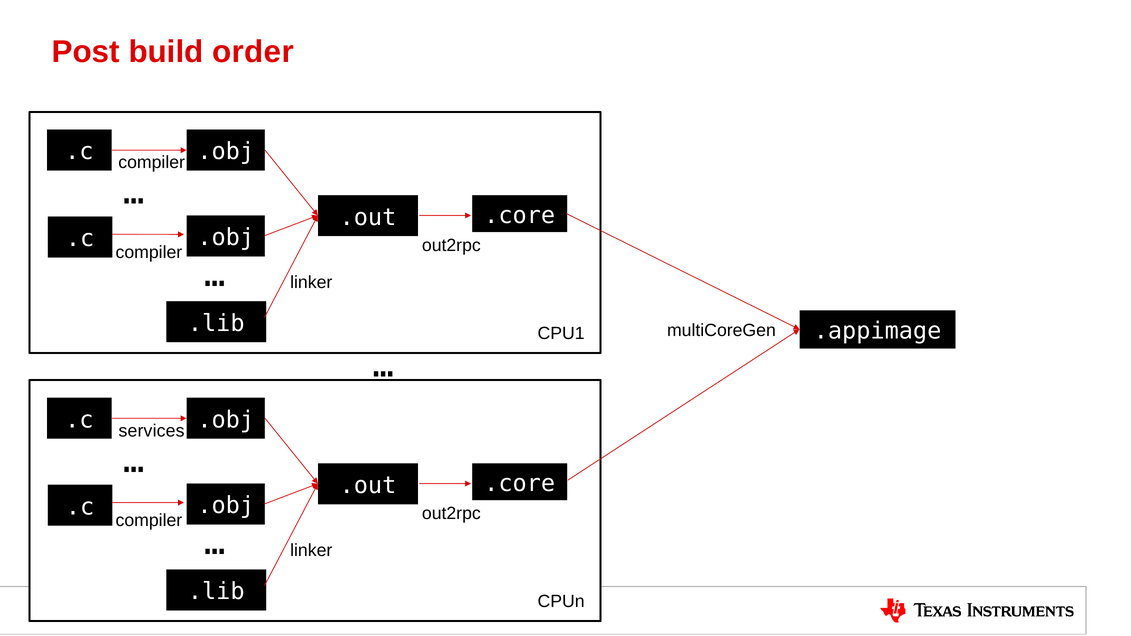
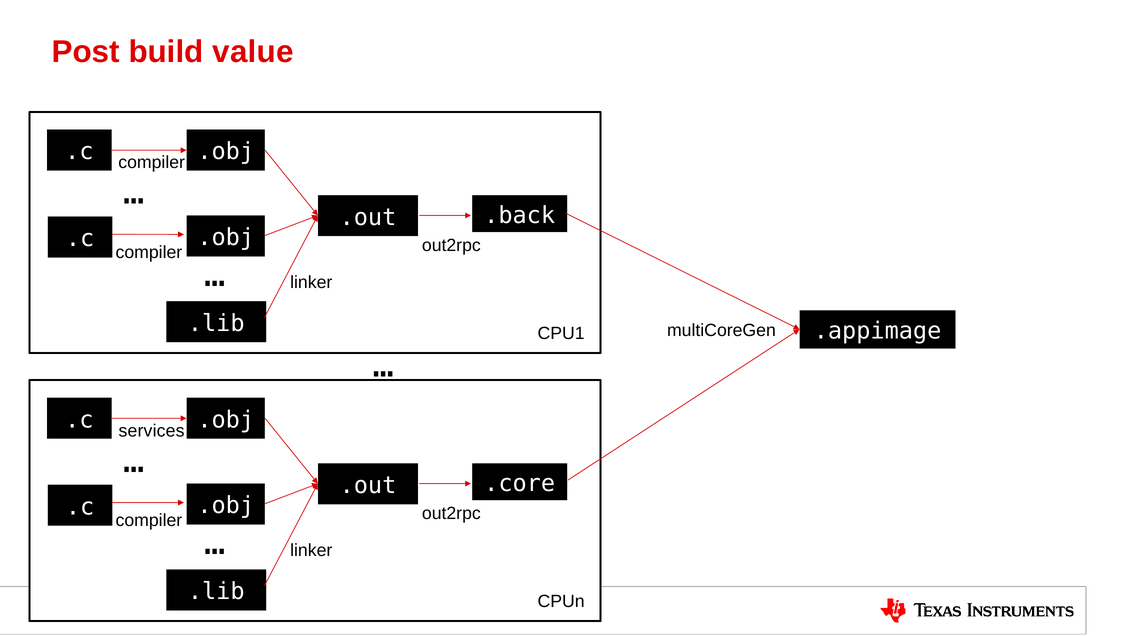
order: order -> value (253, 52)
.core: .core -> .back (520, 215)
